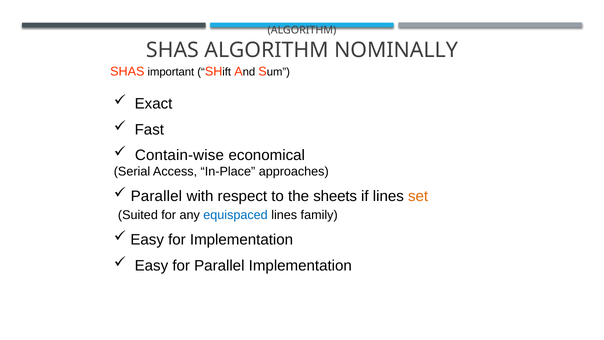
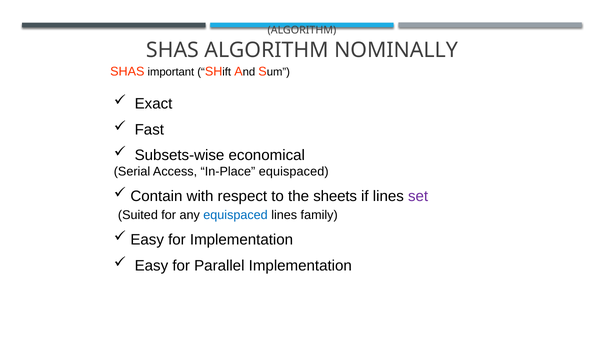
Contain-wise: Contain-wise -> Subsets-wise (180, 155)
In-Place approaches: approaches -> equispaced (294, 172)
Parallel: Parallel -> Contain (156, 196)
set colour: orange -> purple (418, 196)
